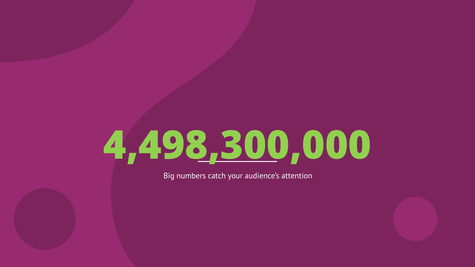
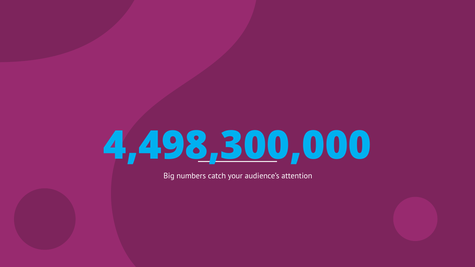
4,498,300,000 colour: light green -> light blue (237, 146)
